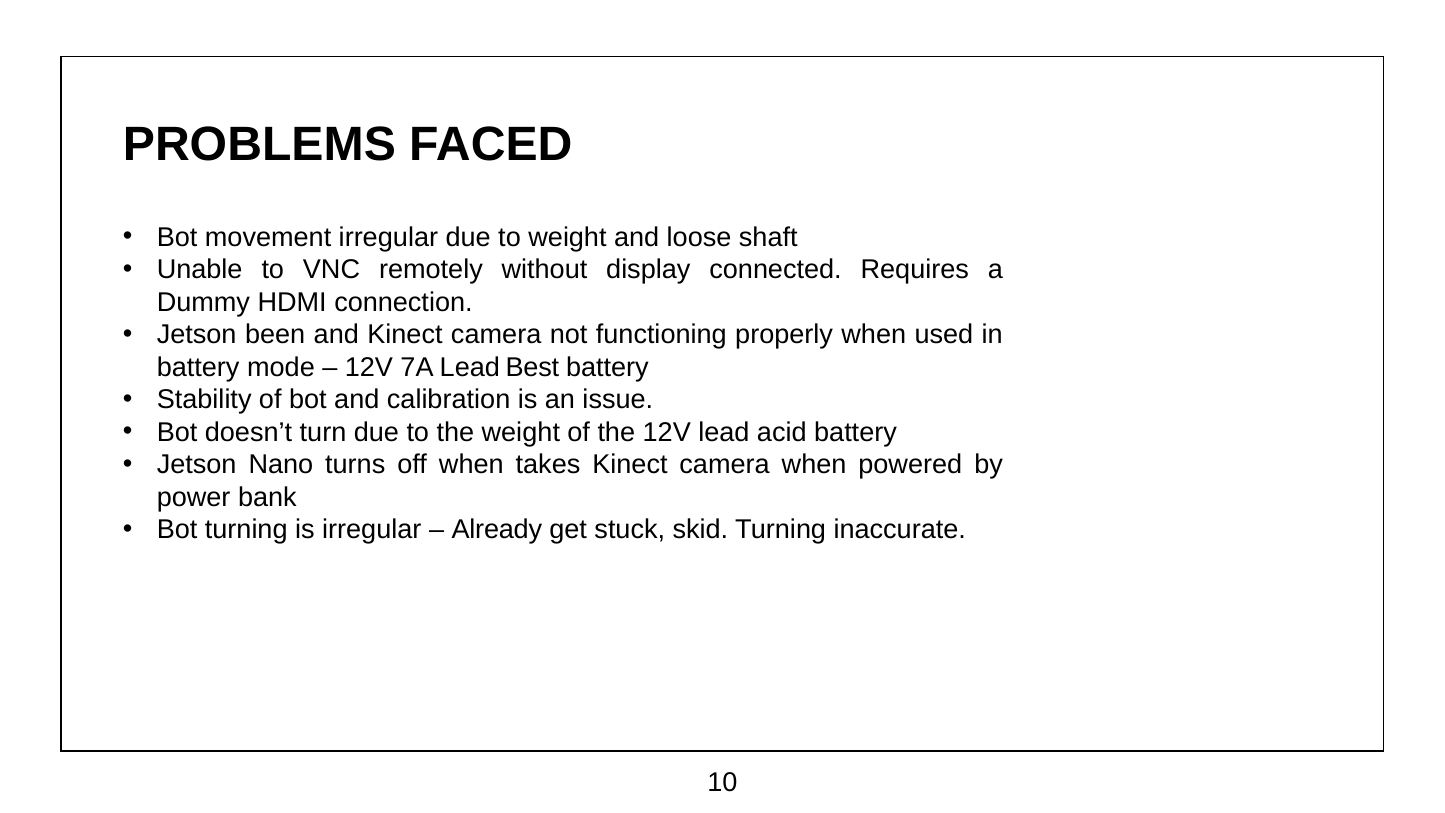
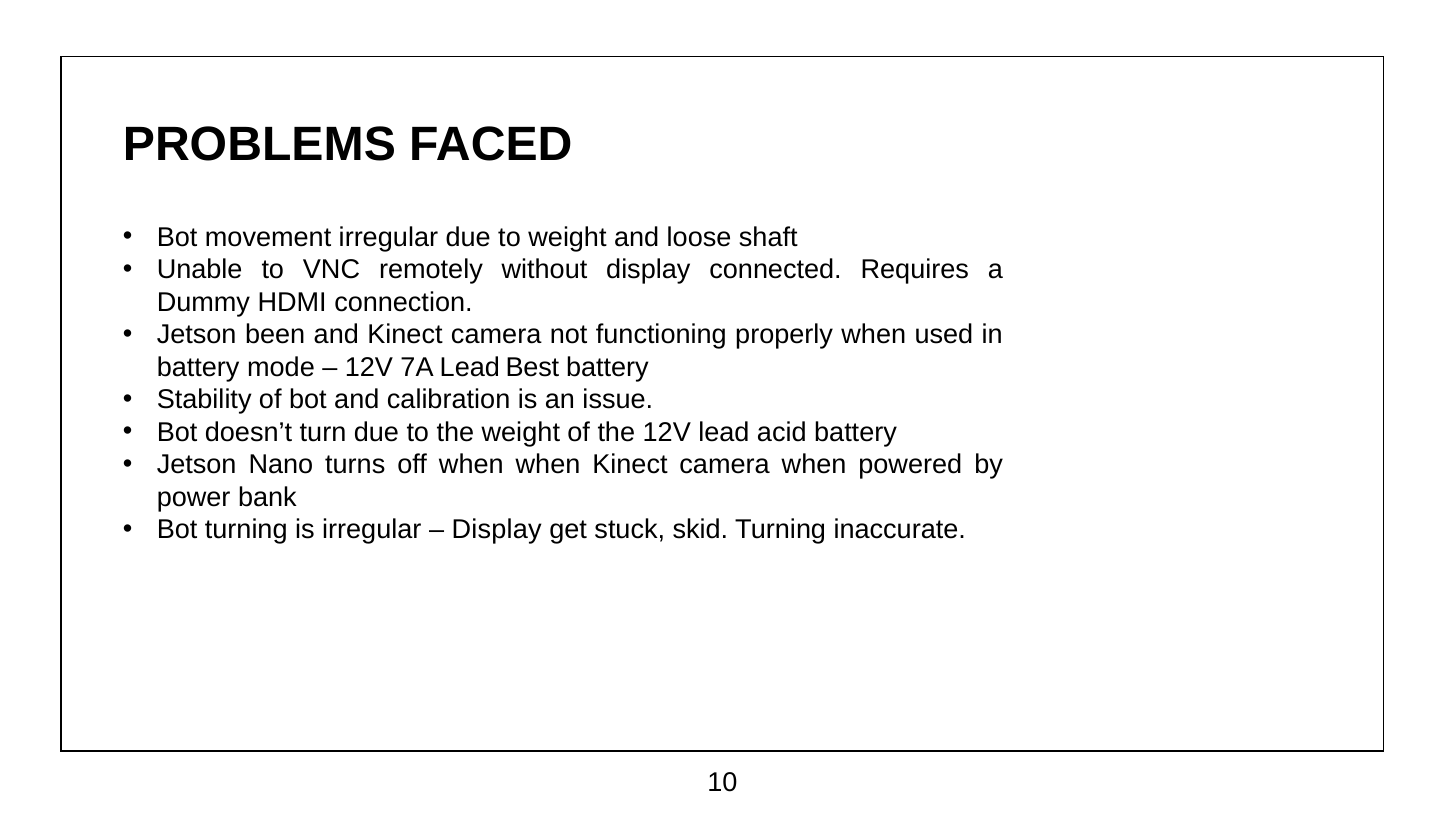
when takes: takes -> when (548, 465)
Already: Already -> Display (497, 530)
